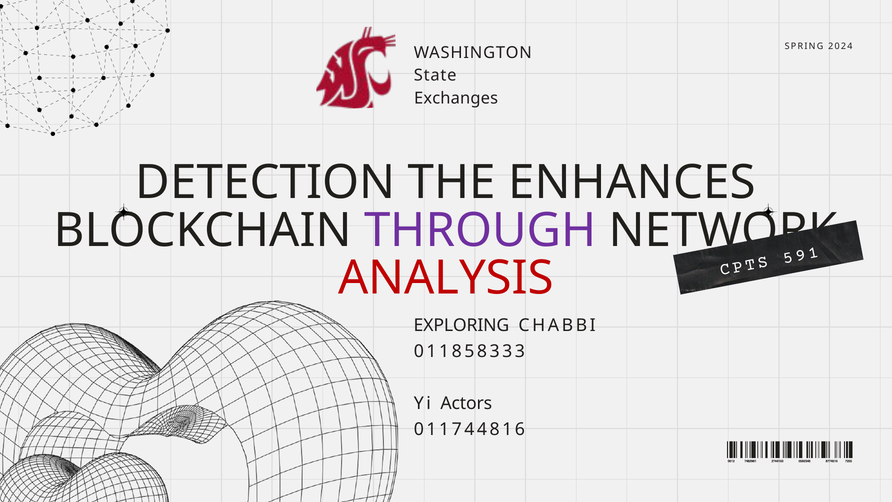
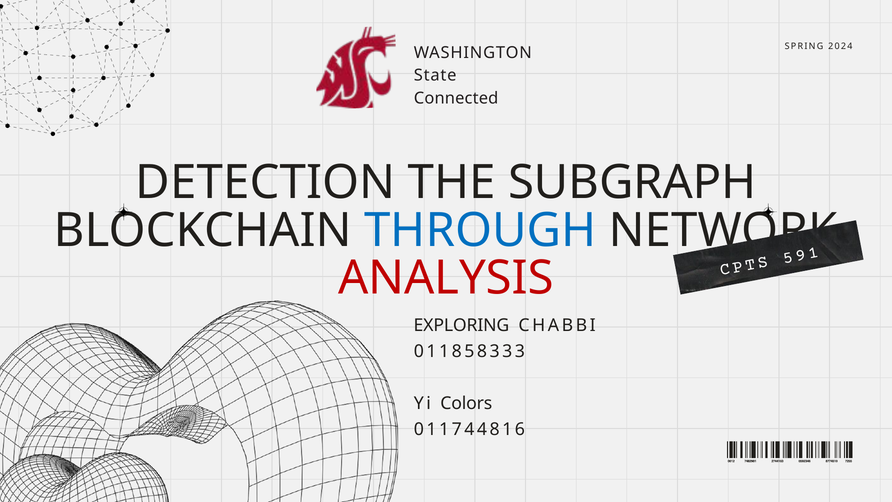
Exchanges: Exchanges -> Connected (456, 98)
ENHANCES: ENHANCES -> SUBGRAPH (632, 182)
THROUGH colour: purple -> blue (480, 230)
Actors: Actors -> Colors (466, 403)
